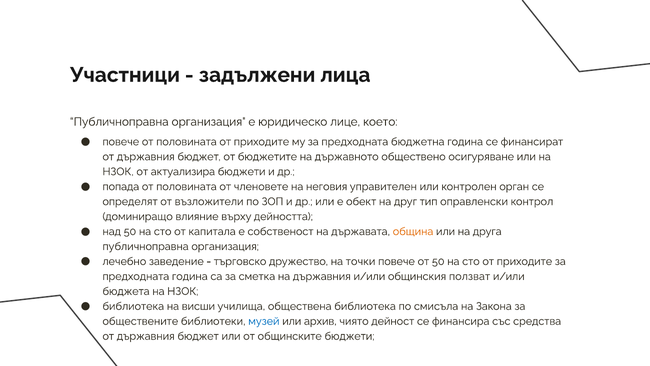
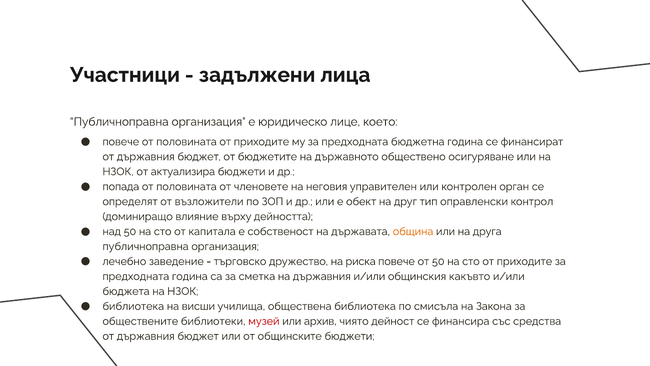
точки: точки -> риска (361, 261)
ползват: ползват -> какъвто (470, 276)
музей colour: blue -> red (264, 321)
